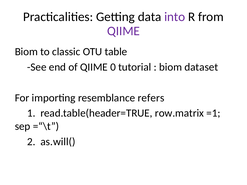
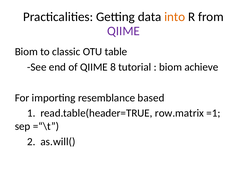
into colour: purple -> orange (175, 17)
0: 0 -> 8 (113, 67)
dataset: dataset -> achieve (201, 67)
refers: refers -> based (151, 98)
